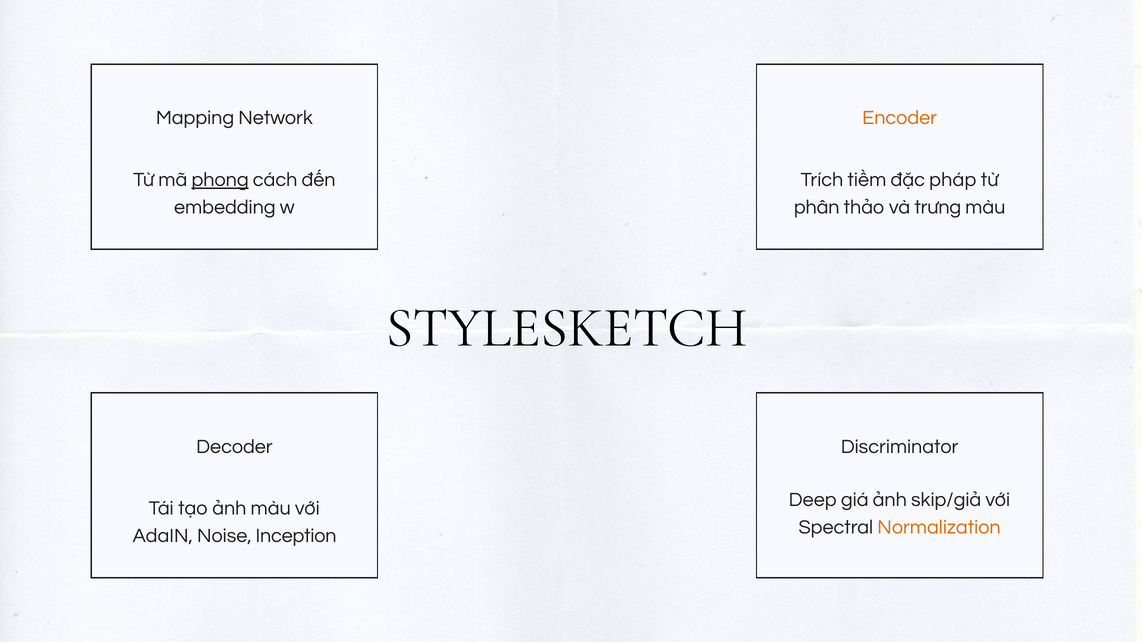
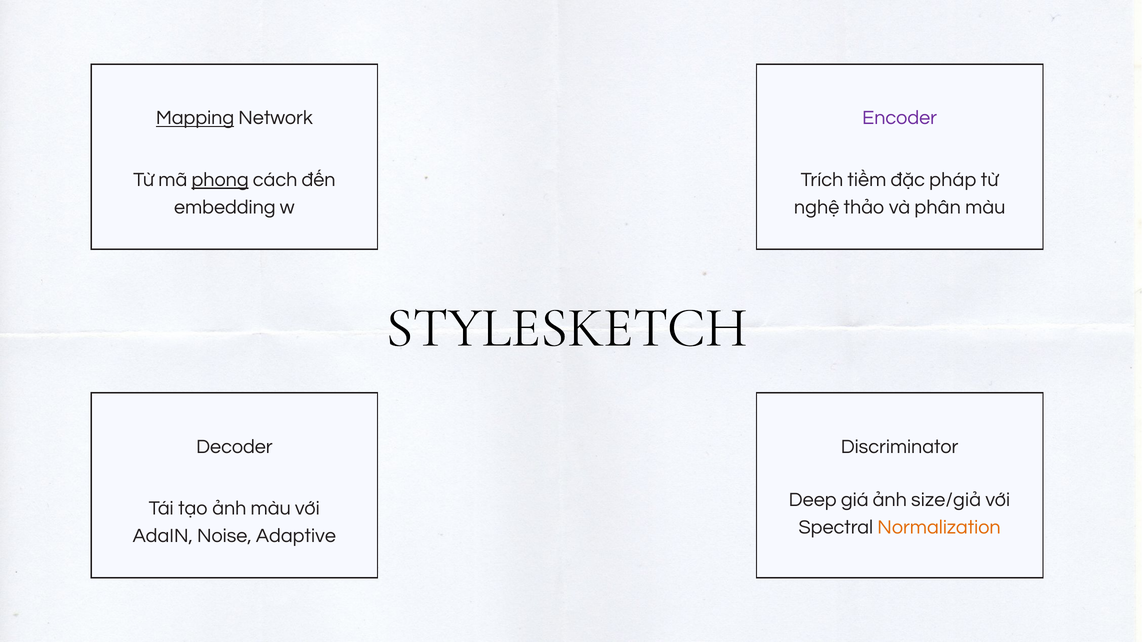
Mapping underline: none -> present (195, 118)
Encoder colour: orange -> purple (900, 118)
phân: phân -> nghệ (817, 208)
trưng: trưng -> phân (938, 208)
skip/giả: skip/giả -> size/giả (946, 500)
Inception: Inception -> Adaptive (296, 536)
